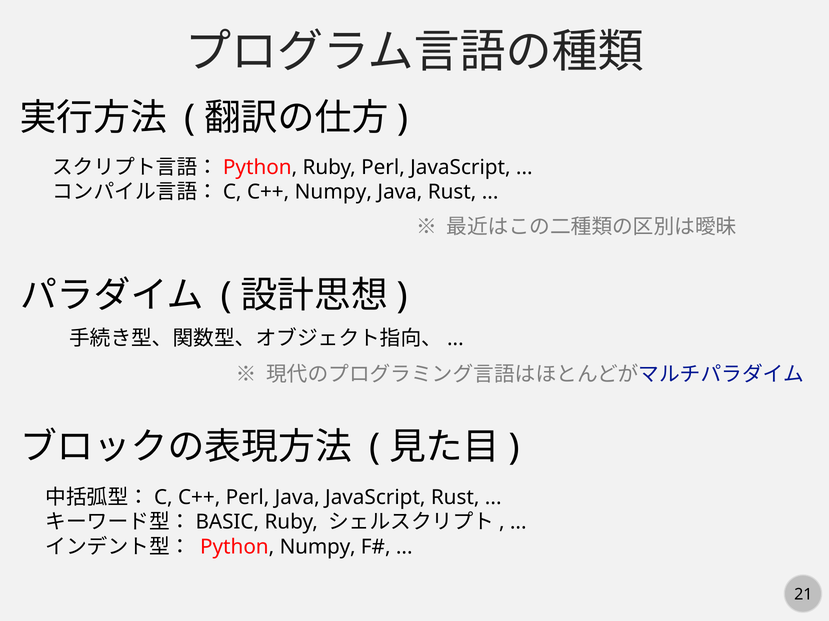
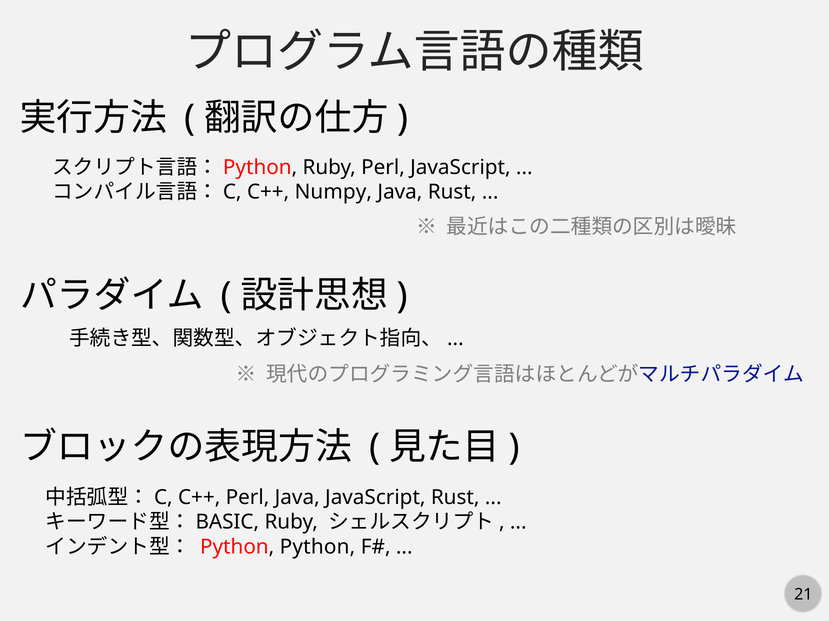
Python Numpy: Numpy -> Python (317, 548)
